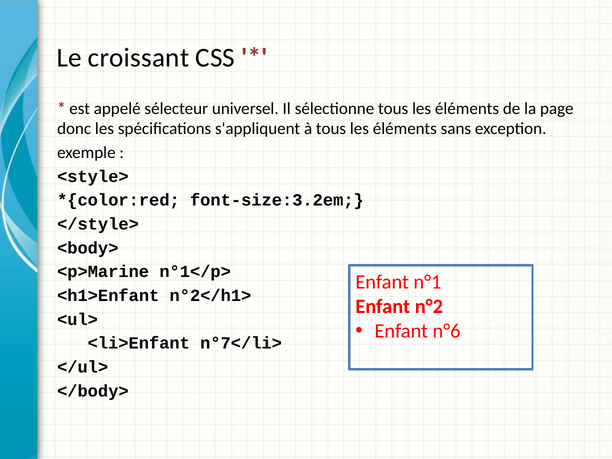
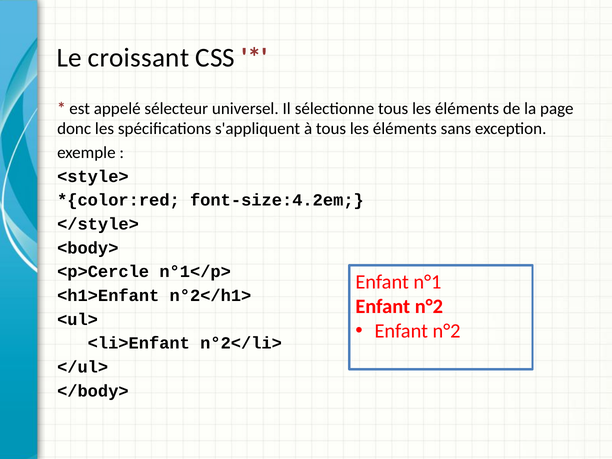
font-size:3.2em: font-size:3.2em -> font-size:4.2em (277, 200)
<p>Marine: <p>Marine -> <p>Cercle (103, 272)
n°6: n°6 -> n°2 (447, 331)
n°7</li>: n°7</li> -> n°2</li> (241, 343)
